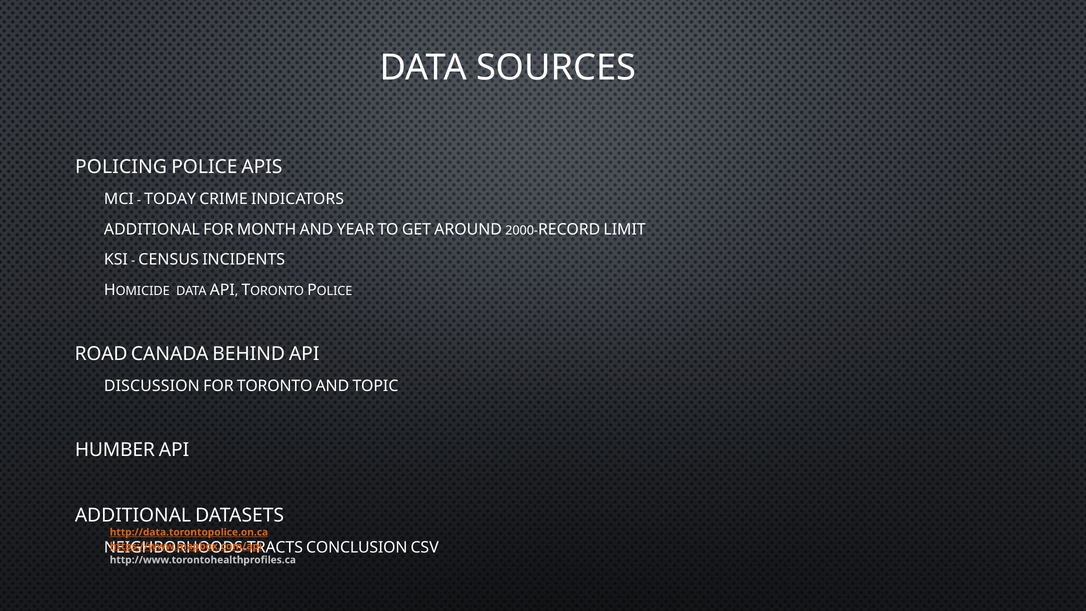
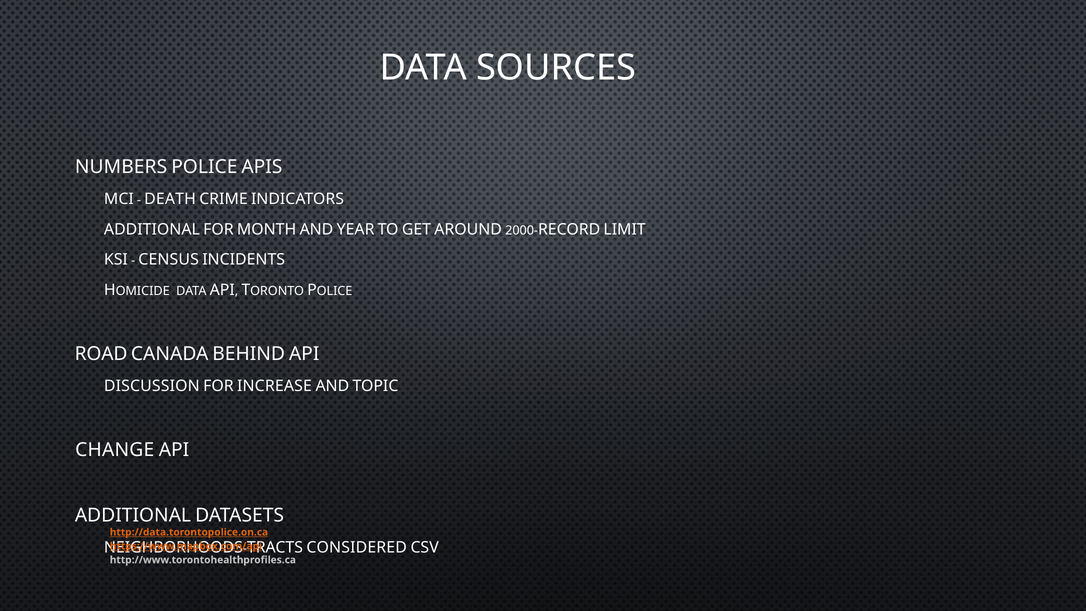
POLICING: POLICING -> NUMBERS (121, 167)
TODAY: TODAY -> DEATH (170, 199)
FOR TORONTO: TORONTO -> INCREASE (274, 386)
HUMBER: HUMBER -> CHANGE (115, 450)
CONCLUSION: CONCLUSION -> CONSIDERED (357, 548)
